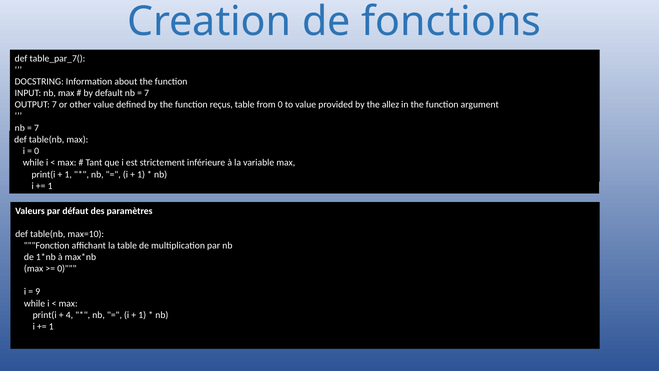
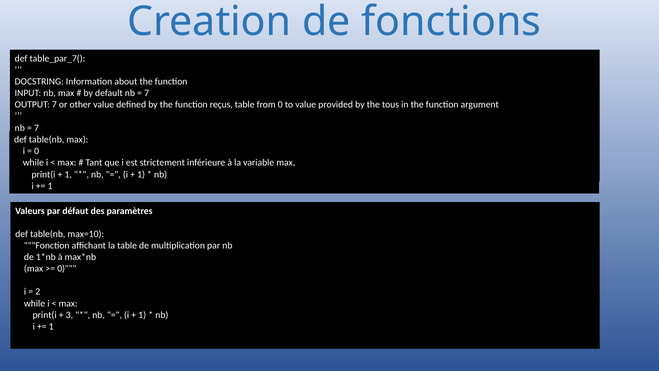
allez: allez -> tous (391, 105)
9: 9 -> 2 (38, 292)
4: 4 -> 3 (69, 315)
